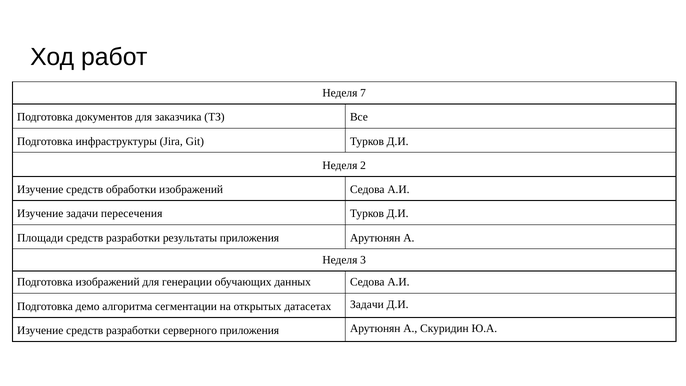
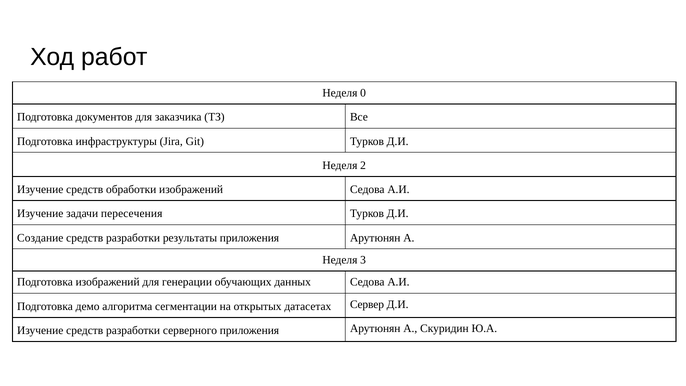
7: 7 -> 0 (363, 93)
Площади: Площади -> Создание (40, 238)
датасетах Задачи: Задачи -> Сервер (367, 304)
